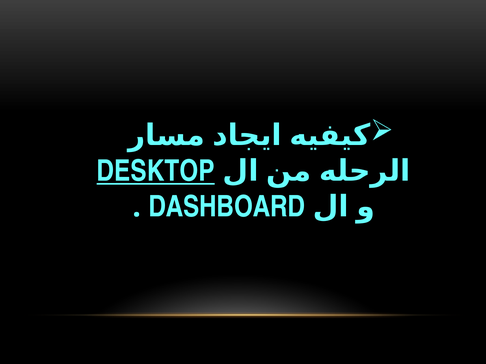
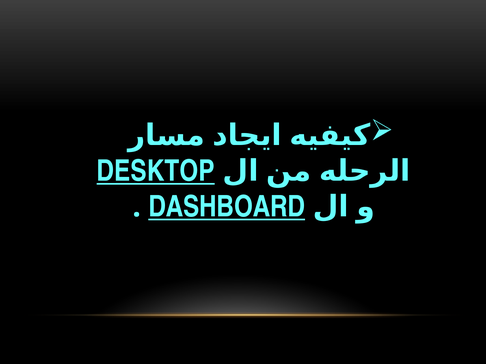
DASHBOARD underline: none -> present (227, 207)
